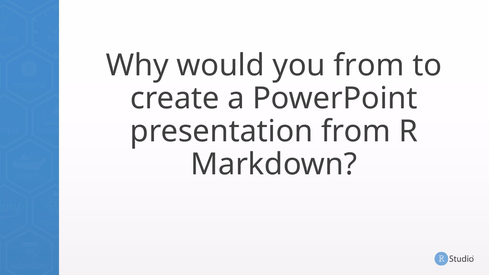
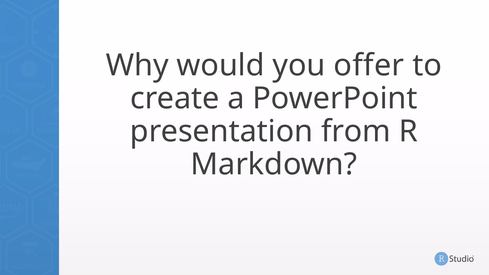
you from: from -> offer (369, 65)
